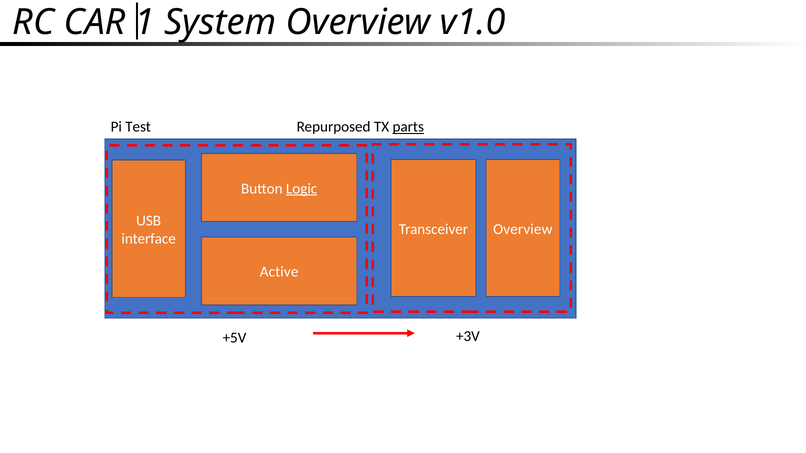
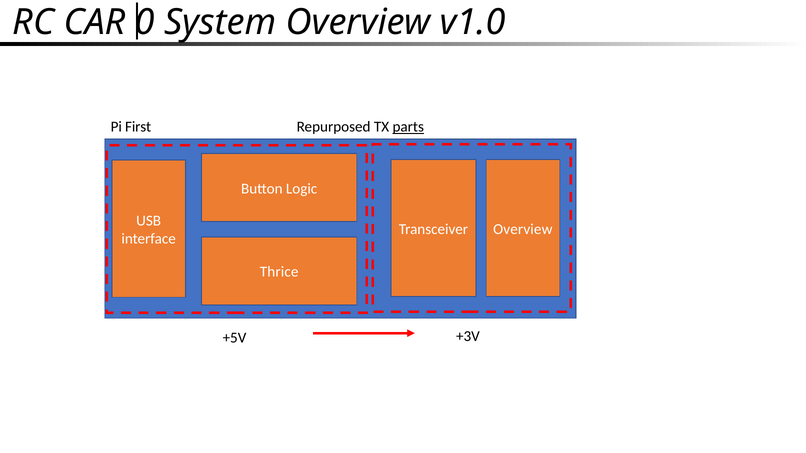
1: 1 -> 0 (145, 22)
Test: Test -> First (138, 127)
Logic underline: present -> none (302, 189)
Active: Active -> Thrice (279, 272)
